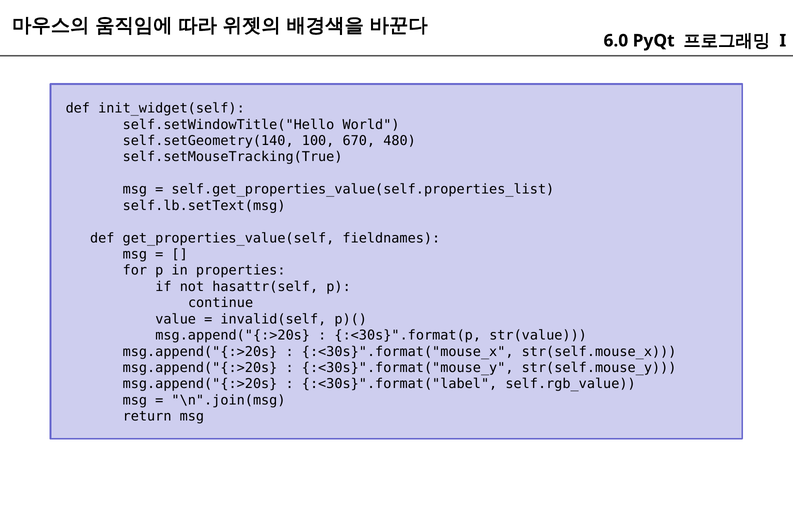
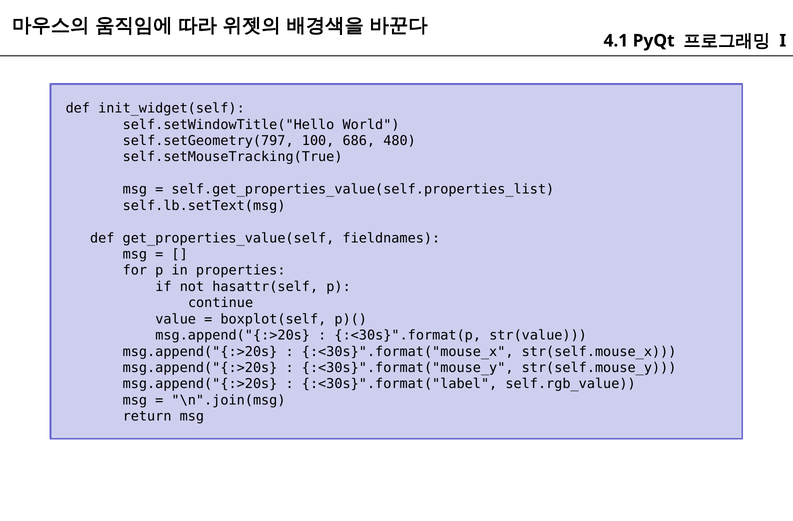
6.0: 6.0 -> 4.1 (616, 41)
self.setGeometry(140: self.setGeometry(140 -> self.setGeometry(797 (208, 141)
670: 670 -> 686 (359, 141)
invalid(self: invalid(self -> boxplot(self (273, 319)
